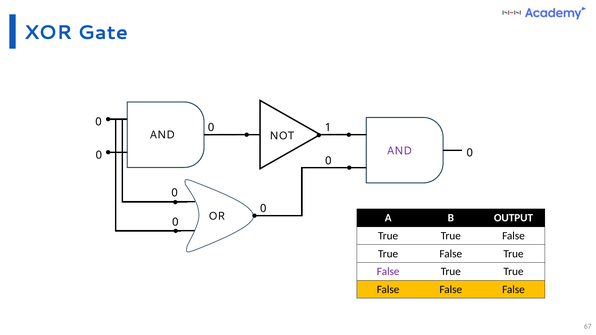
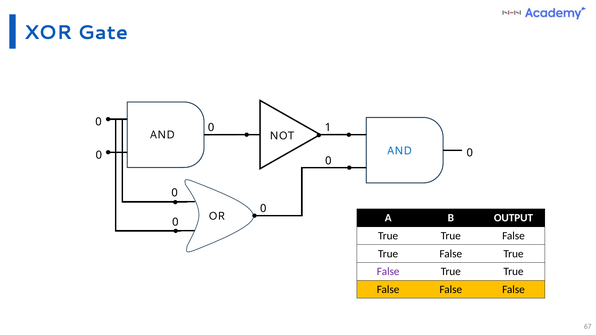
AND colour: purple -> blue (399, 151)
